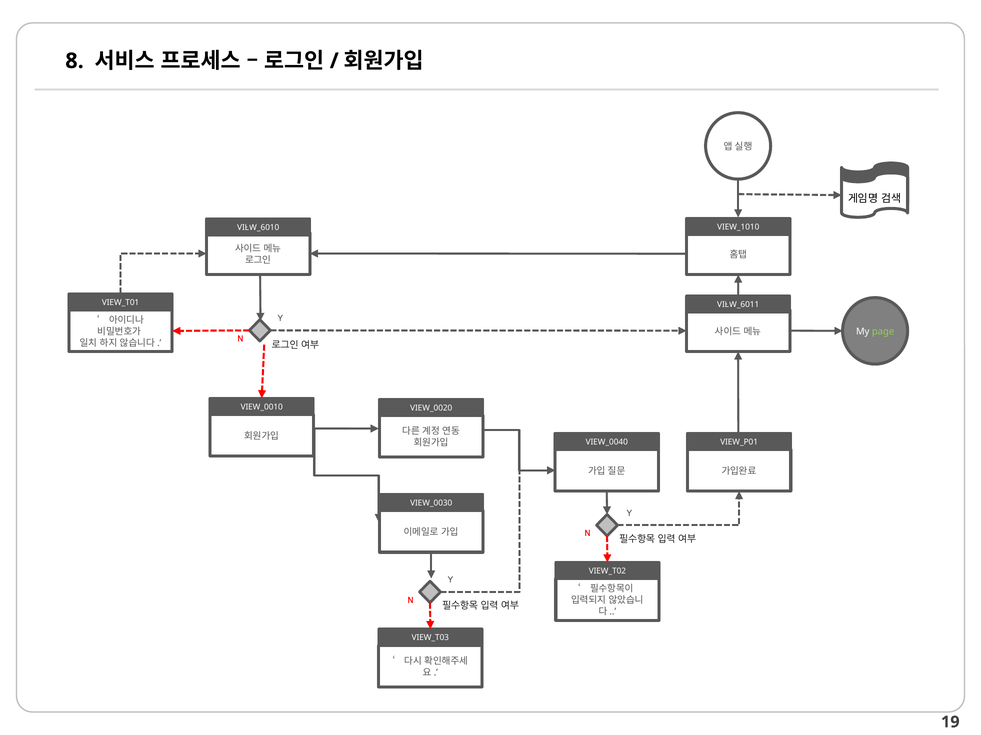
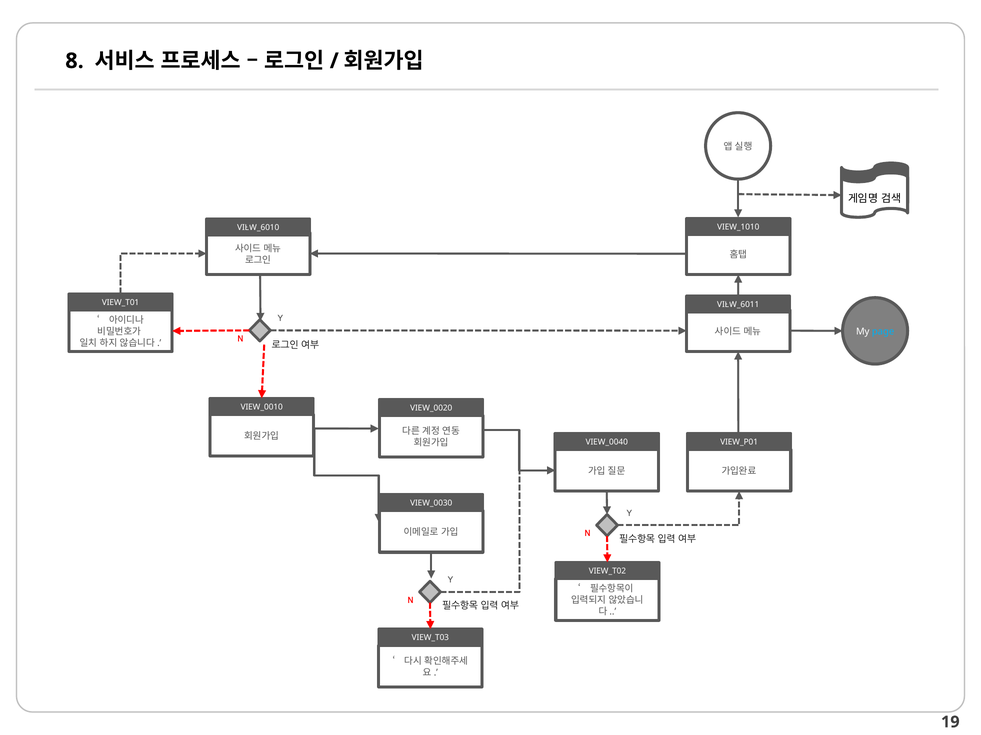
page colour: light green -> light blue (883, 332)
